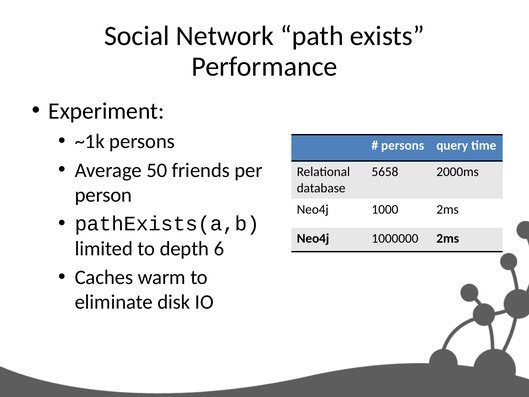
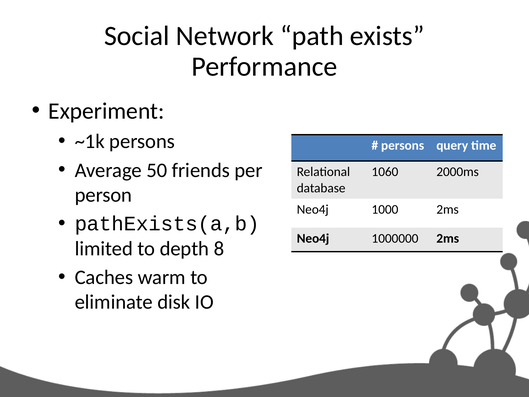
5658: 5658 -> 1060 (385, 172)
6: 6 -> 8 (219, 248)
